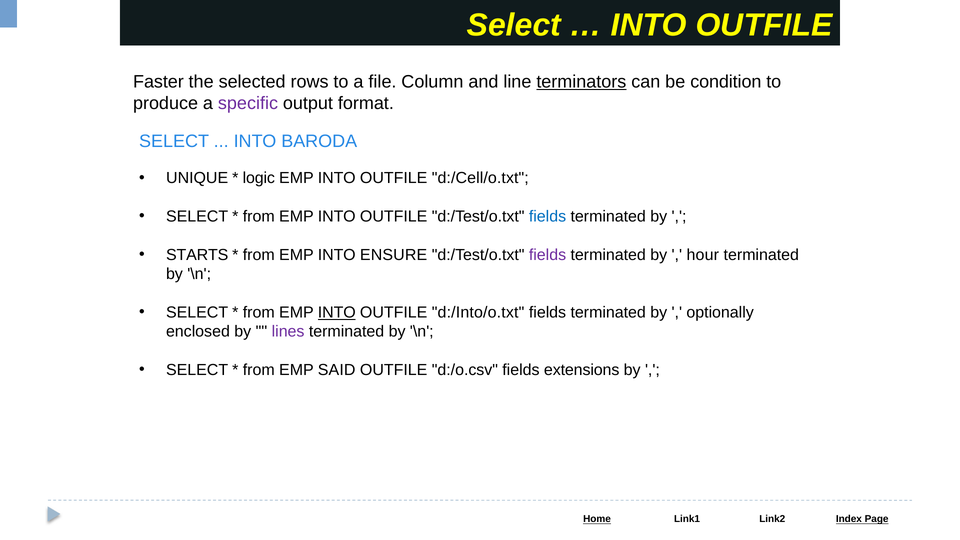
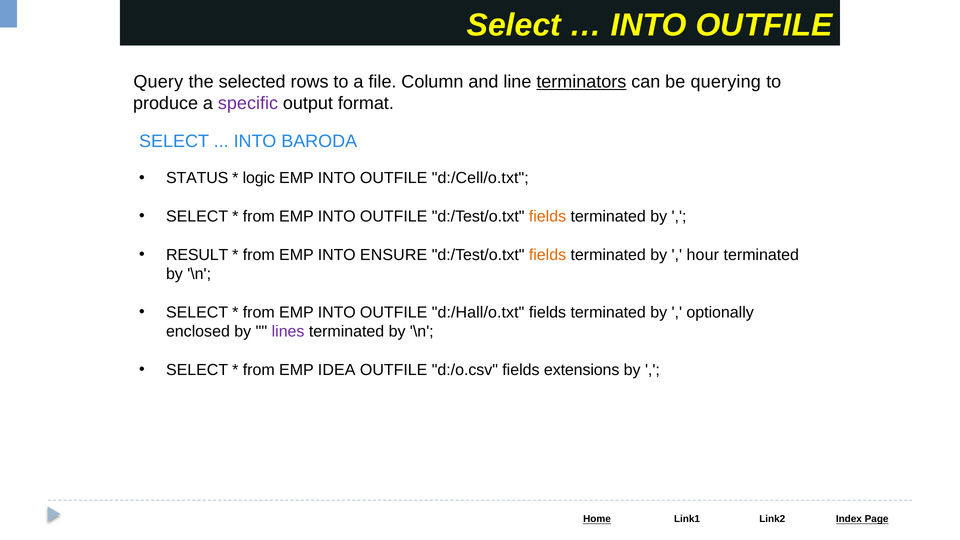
Faster: Faster -> Query (158, 82)
condition: condition -> querying (726, 82)
UNIQUE: UNIQUE -> STATUS (197, 178)
fields colour: blue -> orange (548, 217)
STARTS: STARTS -> RESULT (197, 255)
fields colour: purple -> orange (548, 255)
INTO underline: present -> none (337, 313)
d:/Into/o.txt: d:/Into/o.txt -> d:/Hall/o.txt (478, 313)
SAID: SAID -> IDEA (337, 370)
